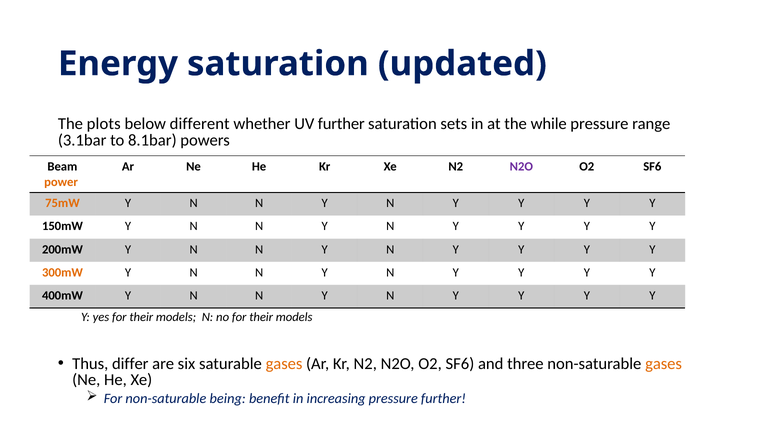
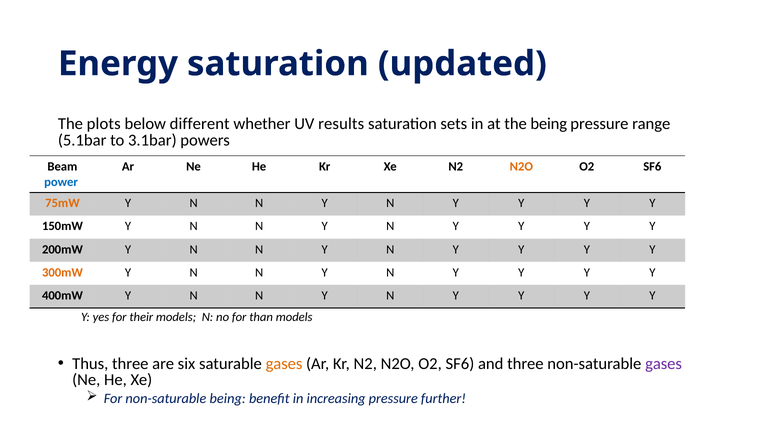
UV further: further -> results (341, 124)
the while: while -> being (549, 124)
3.1bar: 3.1bar -> 5.1bar (82, 140)
8.1bar: 8.1bar -> 3.1bar (152, 140)
N2O colour: purple -> orange (521, 167)
power colour: orange -> blue (61, 182)
no for their: their -> than (261, 317)
Thus differ: differ -> three (130, 364)
gases colour: orange -> purple (664, 364)
